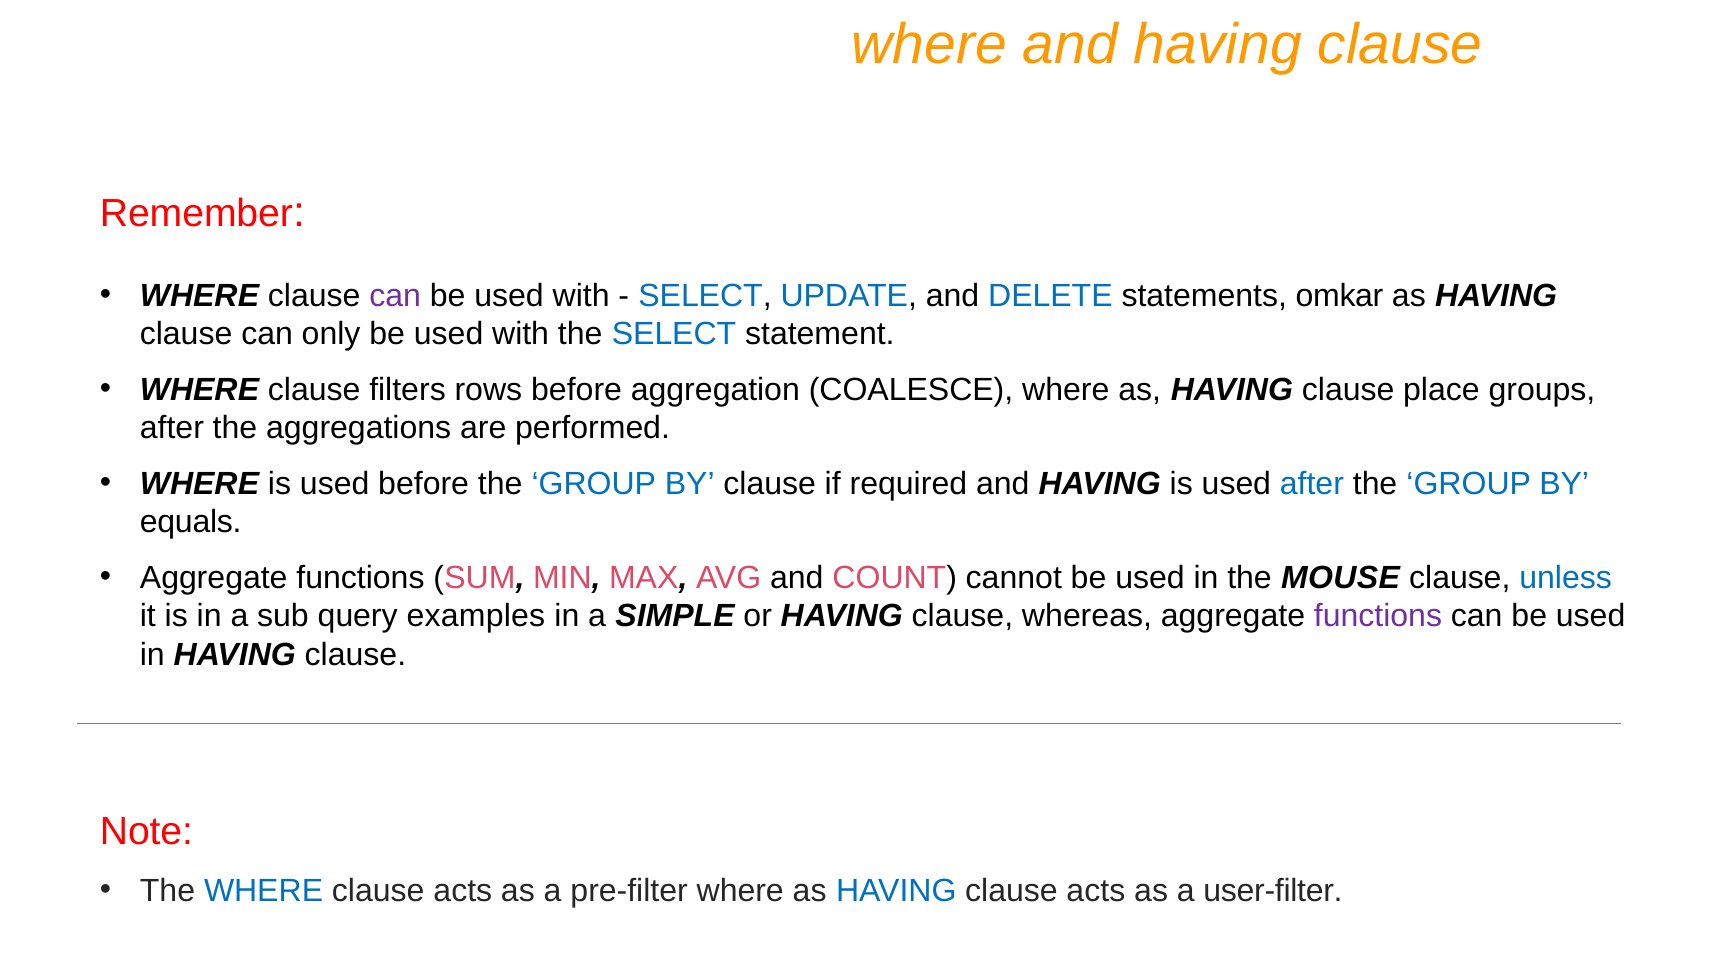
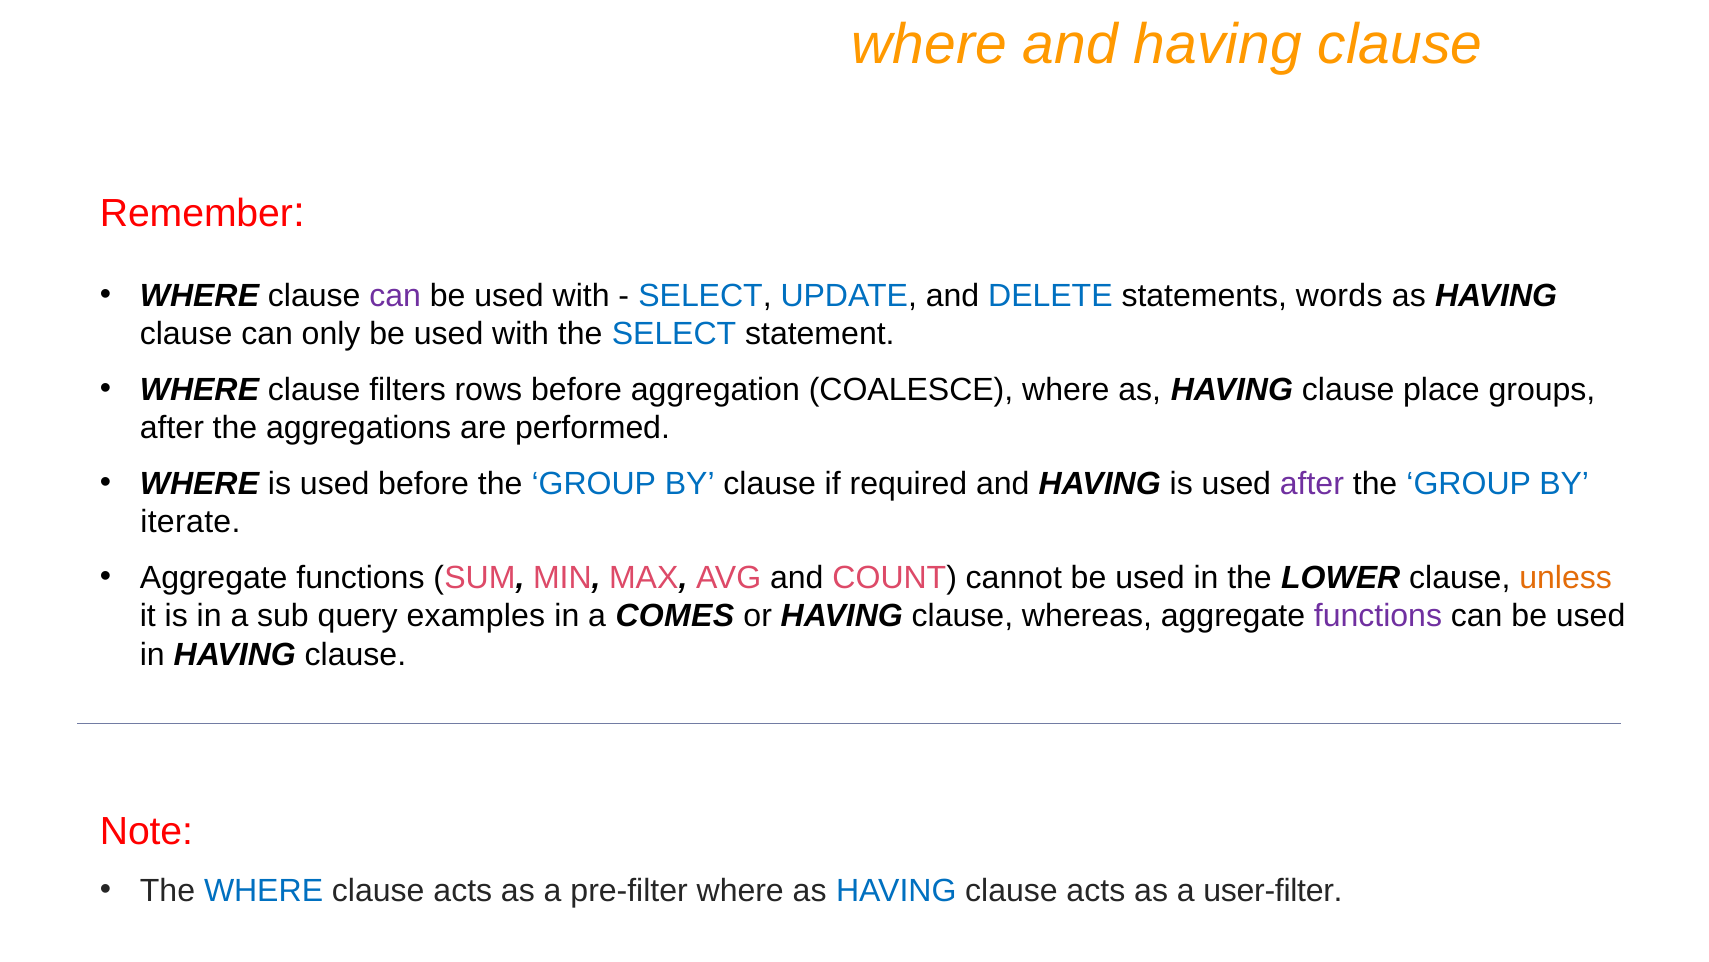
omkar: omkar -> words (1339, 295)
after colour: blue -> purple (1312, 483)
equals: equals -> iterate (190, 522)
MOUSE: MOUSE -> LOWER (1341, 577)
unless colour: blue -> orange (1566, 577)
SIMPLE: SIMPLE -> COMES (675, 616)
